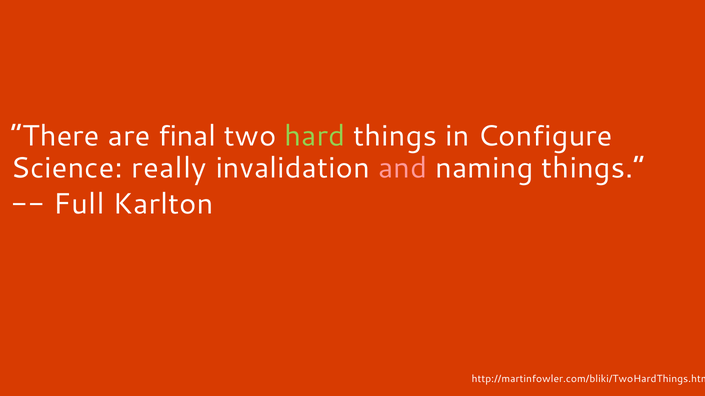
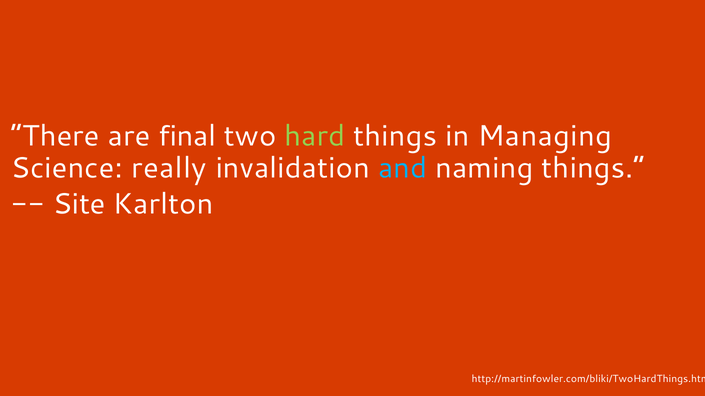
Configure: Configure -> Managing (545, 136)
and colour: pink -> light blue (403, 168)
Full: Full -> Site (79, 204)
